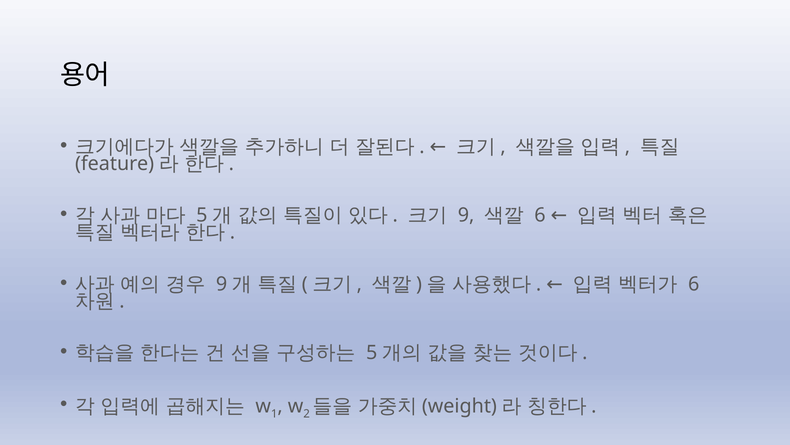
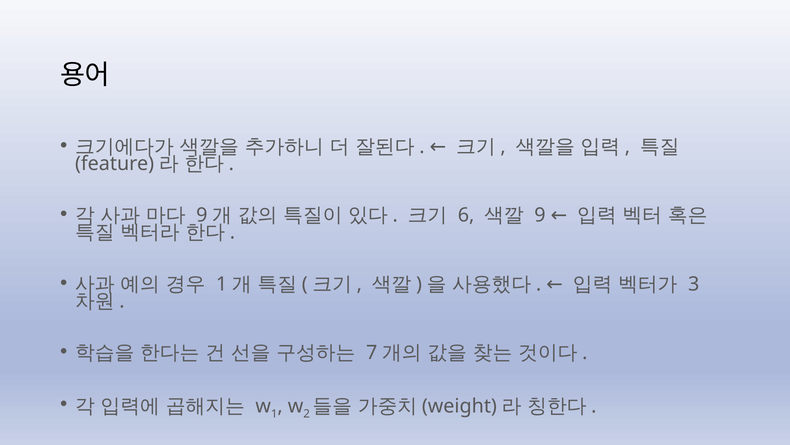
5: 5 -> 9 (202, 215)
9: 9 -> 6 (466, 215)
6: 6 -> 9 (540, 215)
9: 9 -> 1 (222, 284)
6: 6 -> 3 (694, 284)
5: 5 -> 7 (372, 352)
